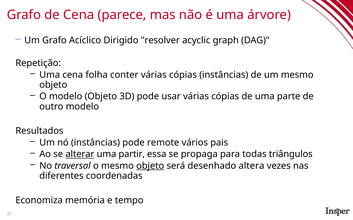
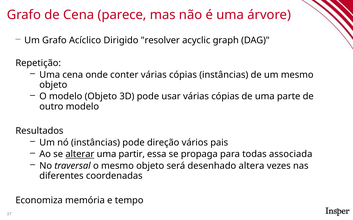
folha: folha -> onde (97, 75)
remote: remote -> direção (163, 143)
triângulos: triângulos -> associada (291, 155)
objeto underline: present -> none (150, 166)
